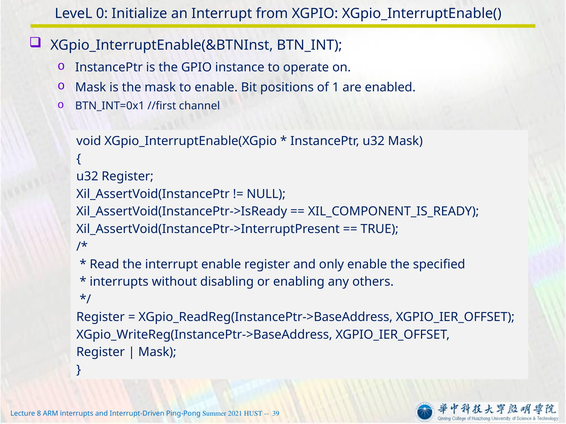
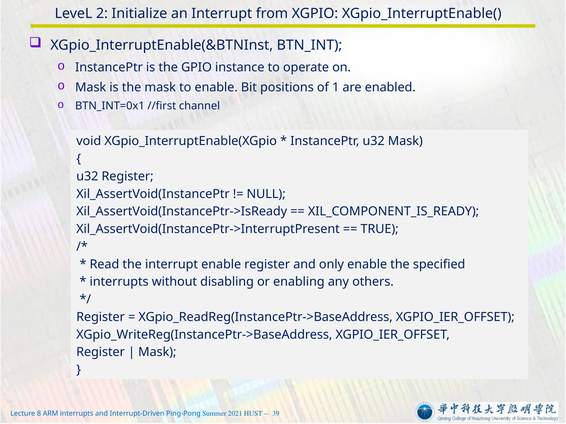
0: 0 -> 2 (102, 14)
